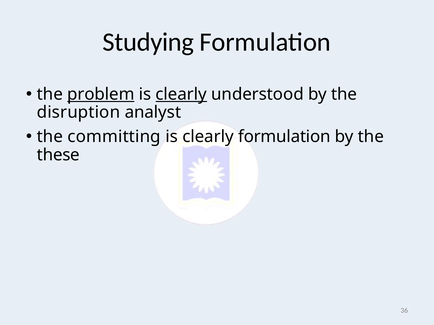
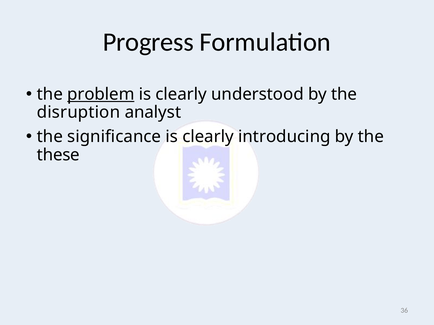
Studying: Studying -> Progress (148, 42)
clearly underline: present -> none (181, 94)
committing: committing -> significance (114, 137)
clearly formulation: formulation -> introducing (284, 137)
